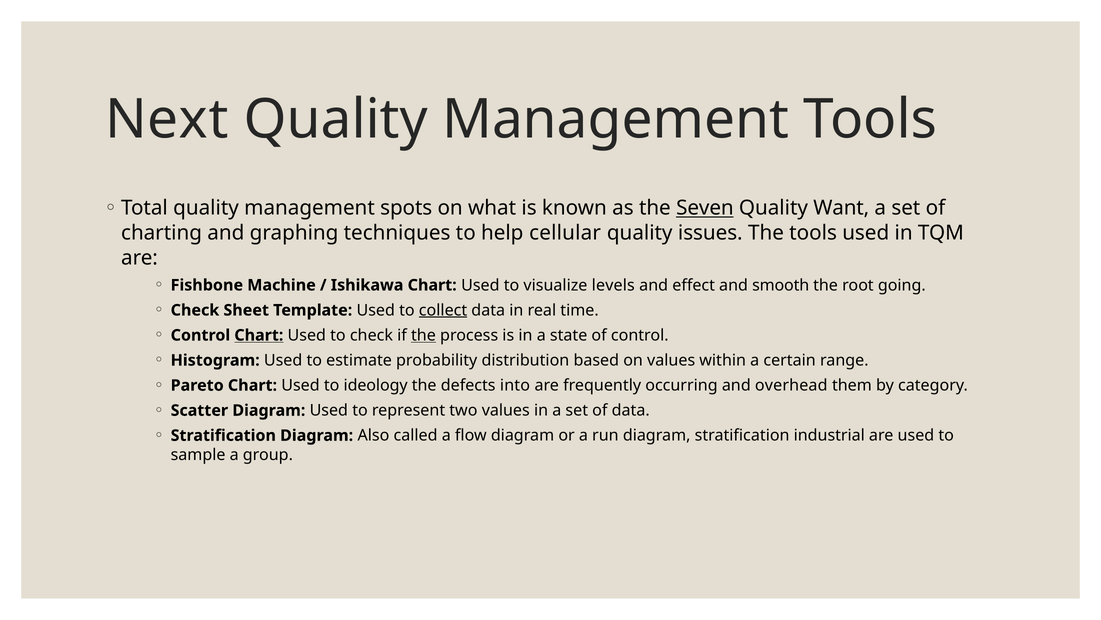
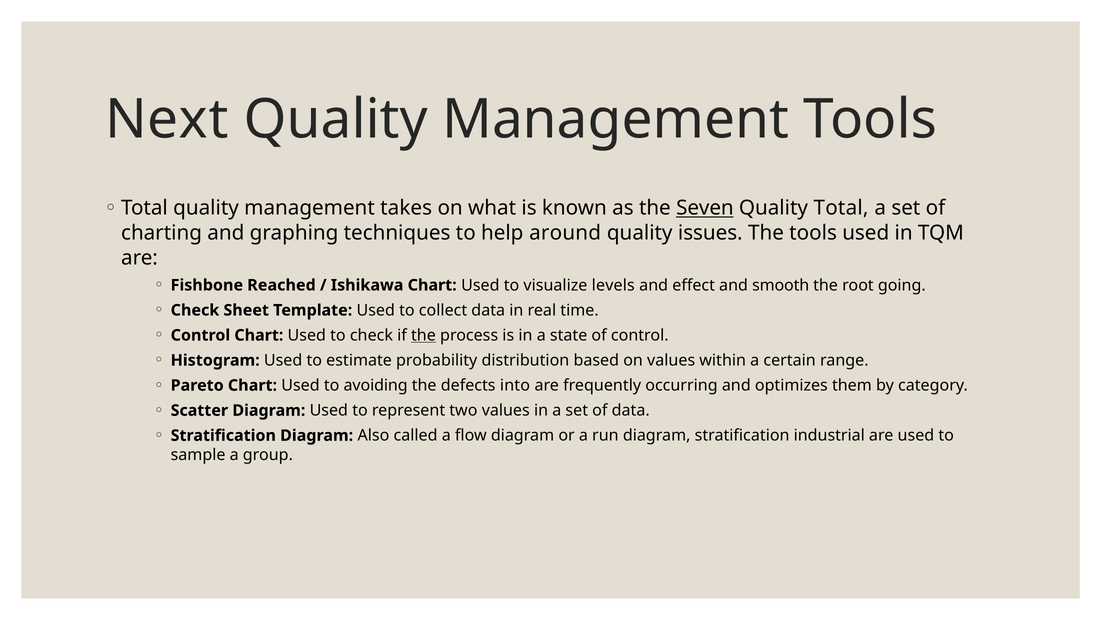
spots: spots -> takes (406, 208)
Quality Want: Want -> Total (841, 208)
cellular: cellular -> around (565, 233)
Machine: Machine -> Reached (282, 285)
collect underline: present -> none (443, 310)
Chart underline: present -> none (259, 335)
ideology: ideology -> avoiding (376, 385)
overhead: overhead -> optimizes (791, 385)
